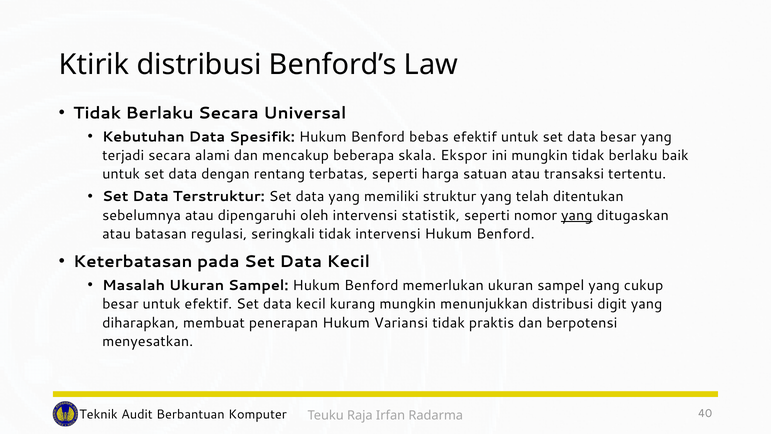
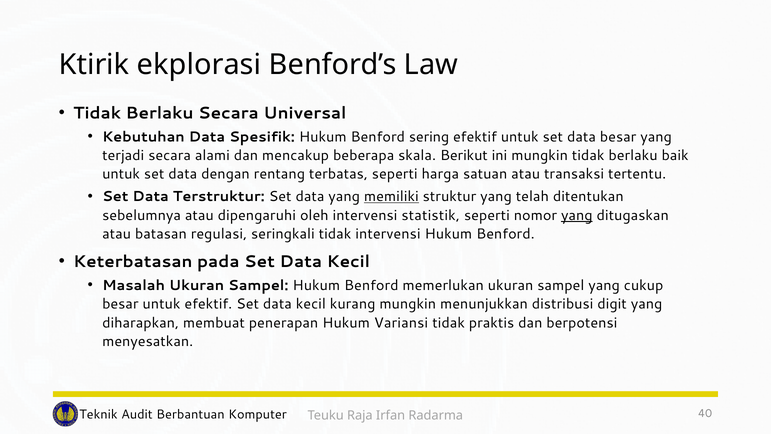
Ktirik distribusi: distribusi -> ekplorasi (199, 65)
bebas: bebas -> sering (429, 137)
Ekspor: Ekspor -> Berikut (464, 155)
memiliki underline: none -> present (391, 196)
